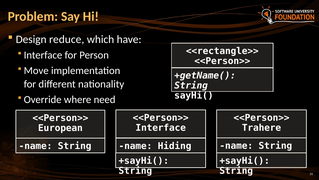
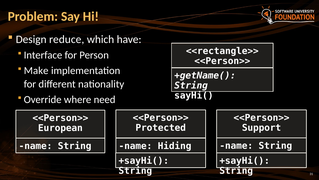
Move: Move -> Make (36, 70)
Interface: Interface -> Protected (161, 127)
Trahere: Trahere -> Support (262, 127)
